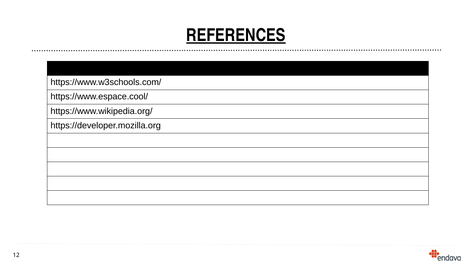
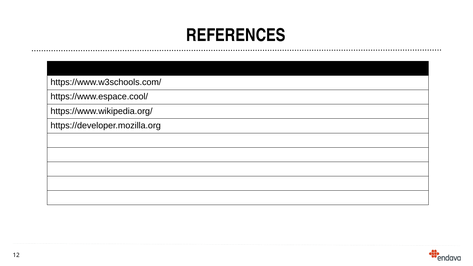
REFERENCES underline: present -> none (236, 35)
